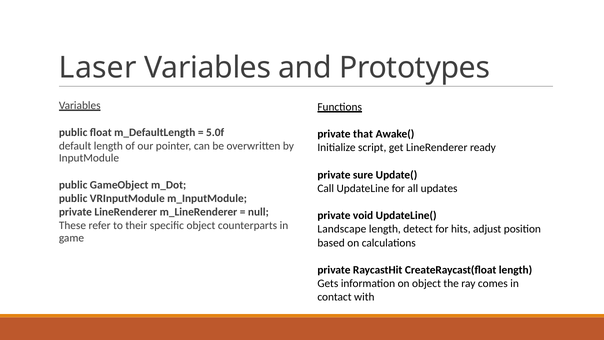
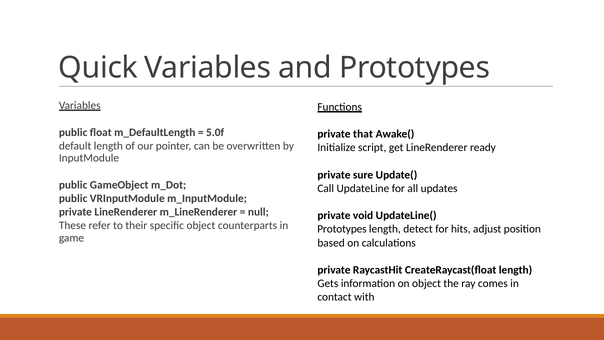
Laser: Laser -> Quick (98, 68)
Landscape: Landscape -> Prototypes (342, 229)
